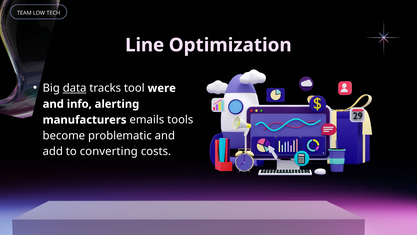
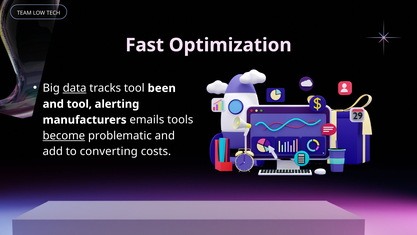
Line: Line -> Fast (145, 45)
were: were -> been (162, 88)
and info: info -> tool (79, 104)
become underline: none -> present (64, 135)
